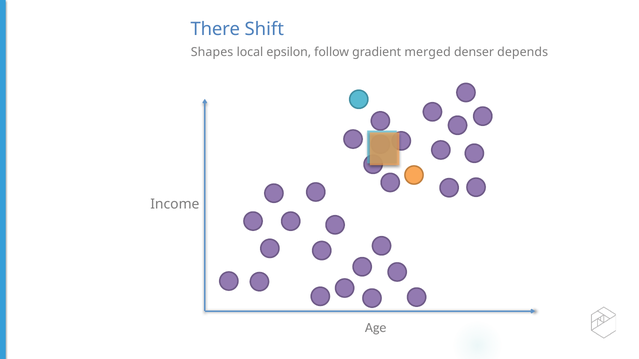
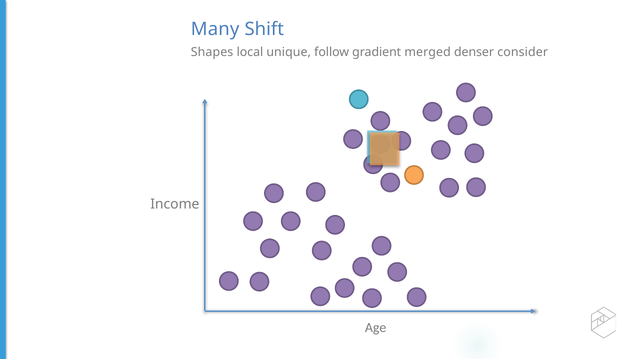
There: There -> Many (215, 29)
epsilon: epsilon -> unique (289, 52)
depends: depends -> consider (523, 52)
